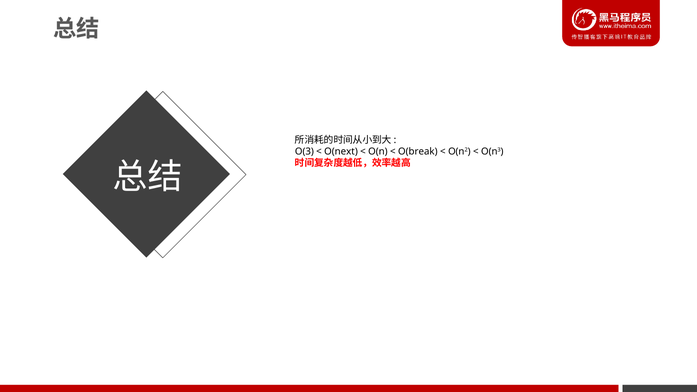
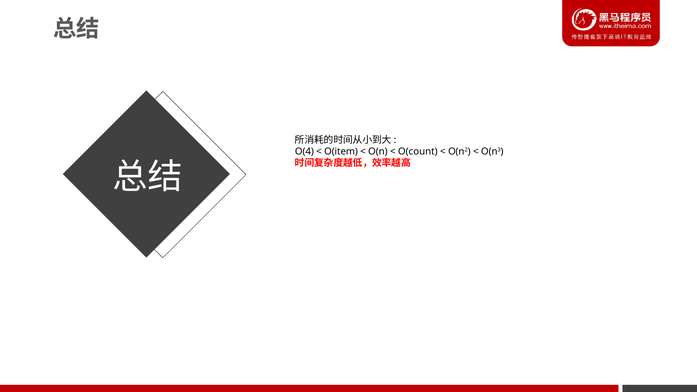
O(3: O(3 -> O(4 (304, 152)
O(next: O(next -> O(item (341, 152)
O(break: O(break -> O(count (418, 152)
